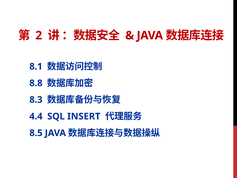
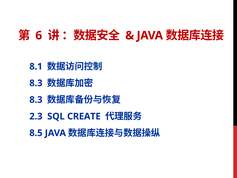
2: 2 -> 6 (39, 35)
8.8: 8.8 -> 8.3 (36, 83)
4.4: 4.4 -> 2.3 (36, 116)
INSERT: INSERT -> CREATE (84, 116)
